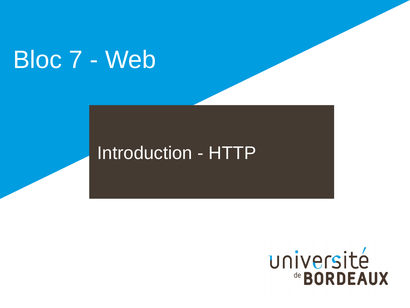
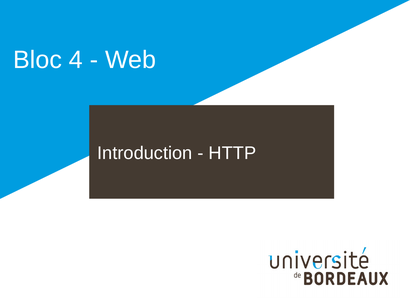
7: 7 -> 4 (76, 60)
